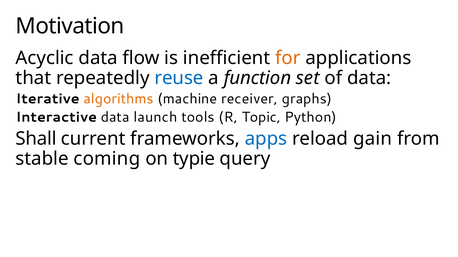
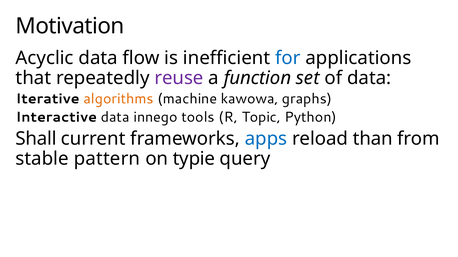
for colour: orange -> blue (288, 58)
reuse colour: blue -> purple (179, 78)
receiver: receiver -> kawowa (250, 99)
launch: launch -> innego (156, 117)
gain: gain -> than (373, 139)
coming: coming -> pattern (107, 159)
